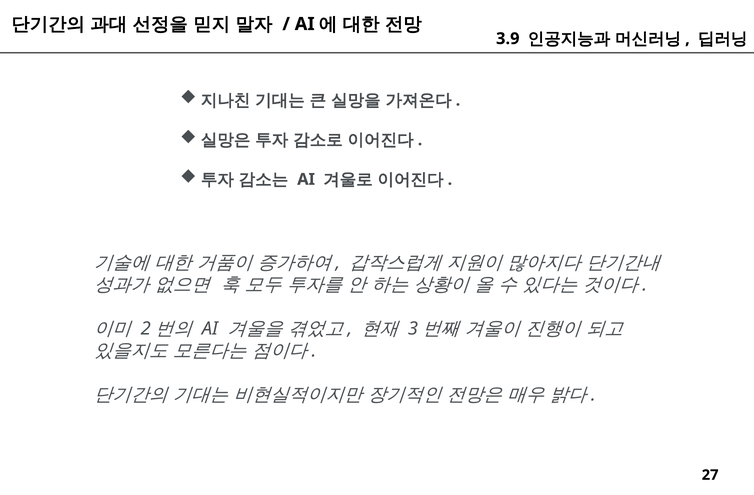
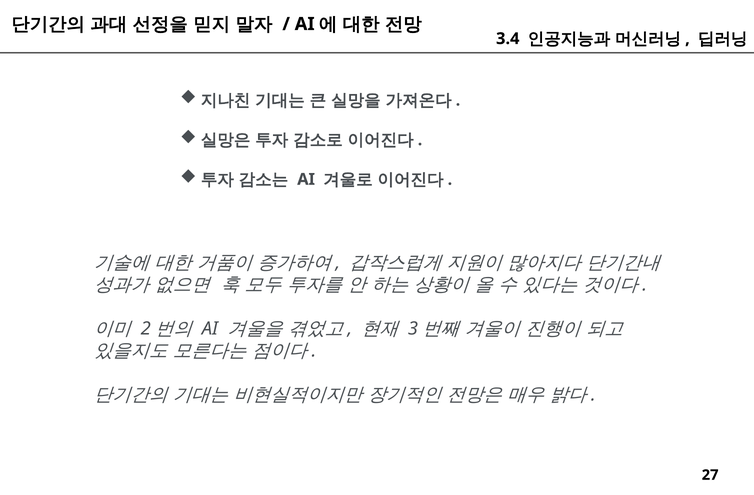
3.9: 3.9 -> 3.4 (508, 39)
